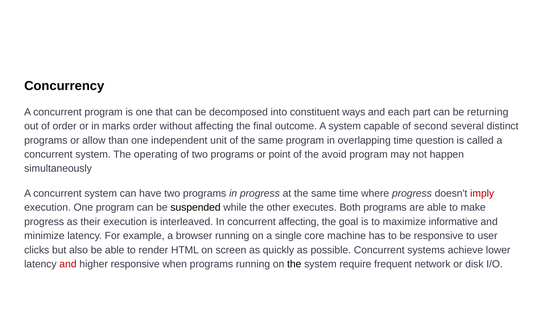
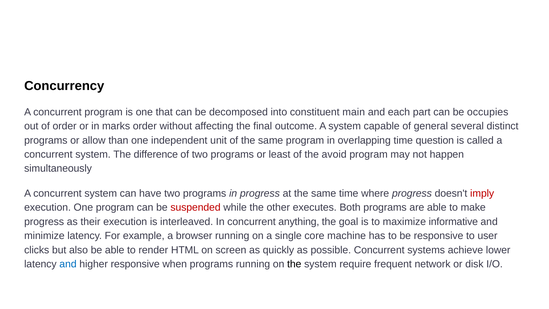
ways: ways -> main (354, 112)
returning: returning -> occupies (488, 112)
second: second -> general (431, 126)
operating: operating -> difference (156, 154)
point: point -> least (280, 154)
suspended colour: black -> red (196, 207)
concurrent affecting: affecting -> anything (299, 222)
and colour: red -> blue (68, 264)
